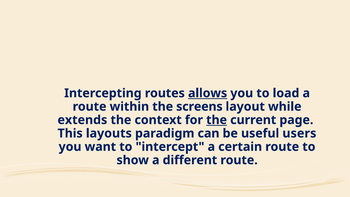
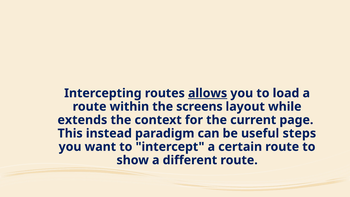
the underline: present -> none (217, 120)
layouts: layouts -> instead (109, 133)
users: users -> steps (299, 133)
